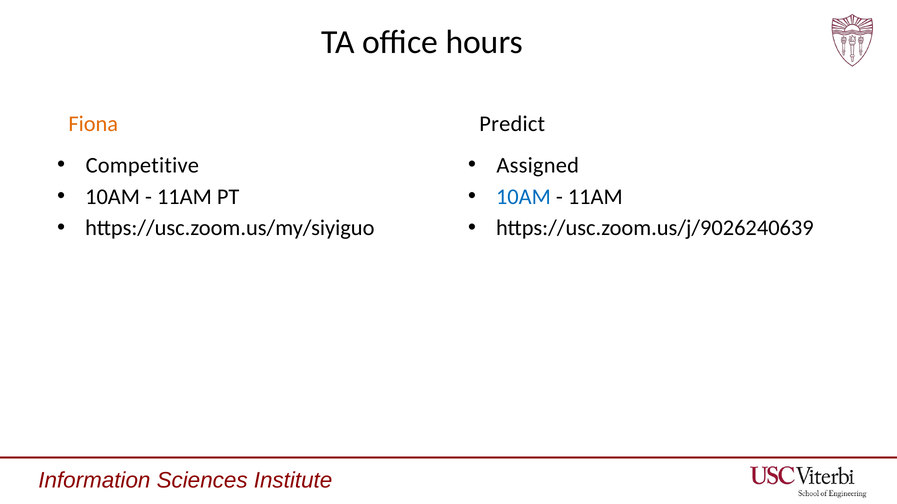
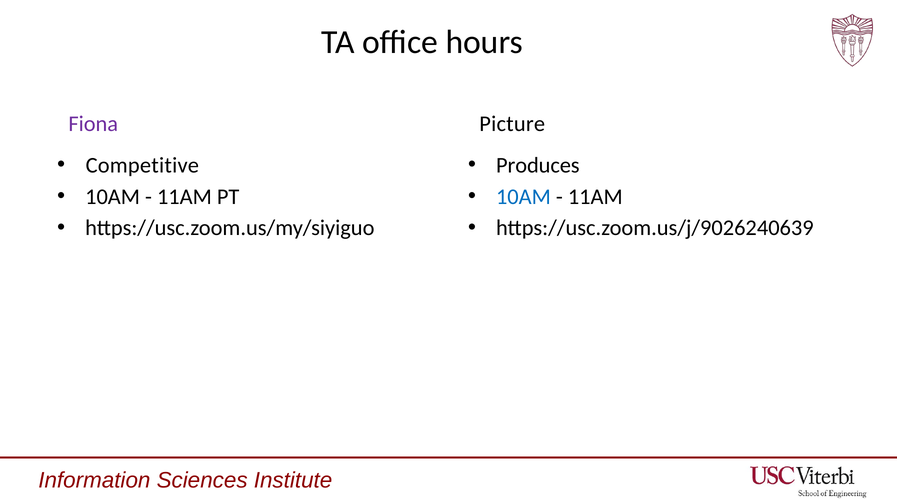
Fiona colour: orange -> purple (93, 124)
Predict: Predict -> Picture (512, 124)
Assigned: Assigned -> Produces (538, 165)
